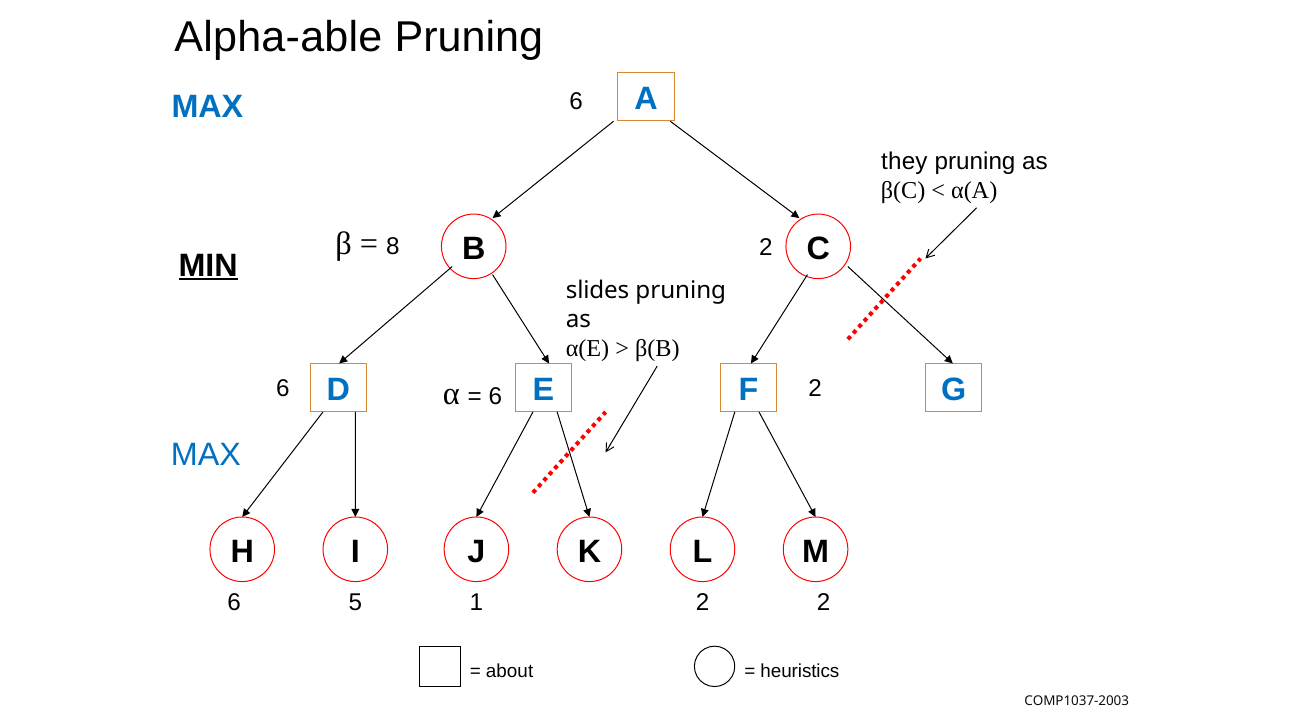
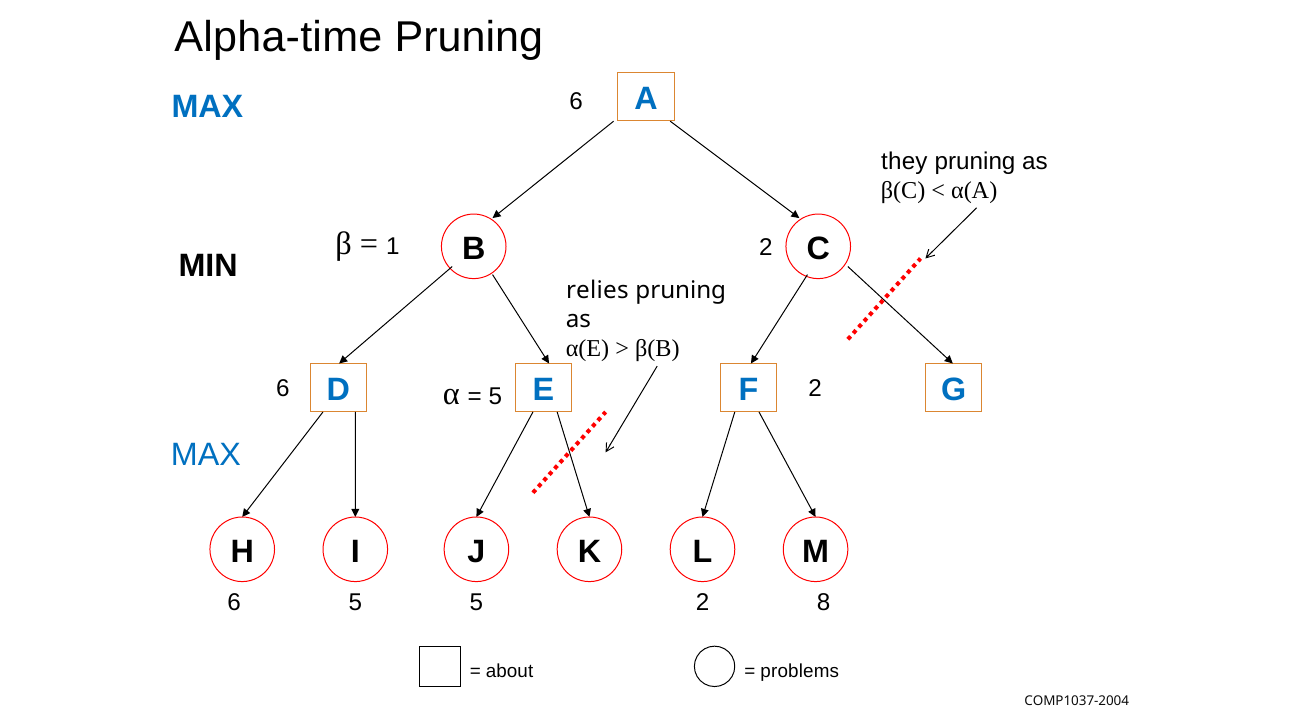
Alpha-able: Alpha-able -> Alpha-time (278, 37)
8: 8 -> 1 (393, 247)
MIN underline: present -> none (208, 265)
slides: slides -> relies (597, 290)
6: 6 -> 5 (495, 397)
5 1: 1 -> 5 (476, 602)
2: 2 -> 8 (824, 602)
heuristics: heuristics -> problems (800, 671)
COMP1037-2003: COMP1037-2003 -> COMP1037-2004 (1077, 701)
